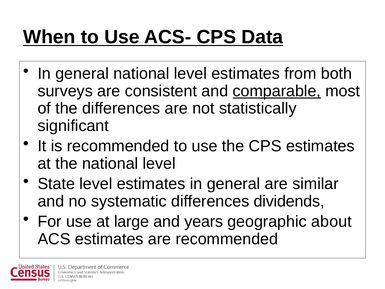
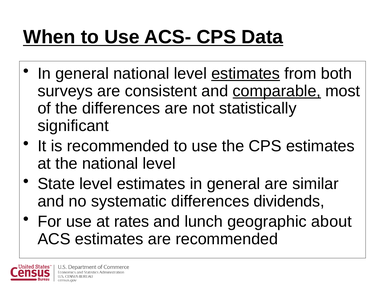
estimates underline: none -> present (246, 74)
large: large -> rates (132, 221)
years: years -> lunch (204, 221)
